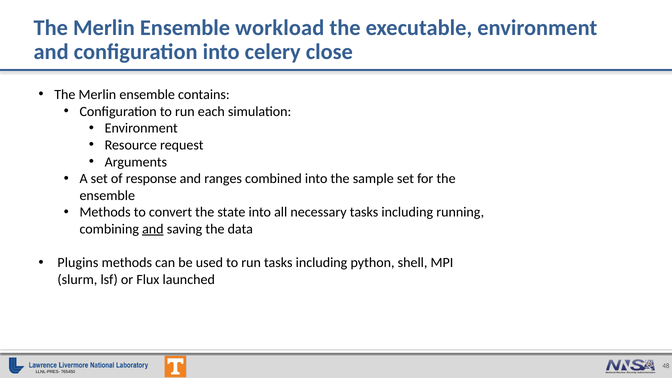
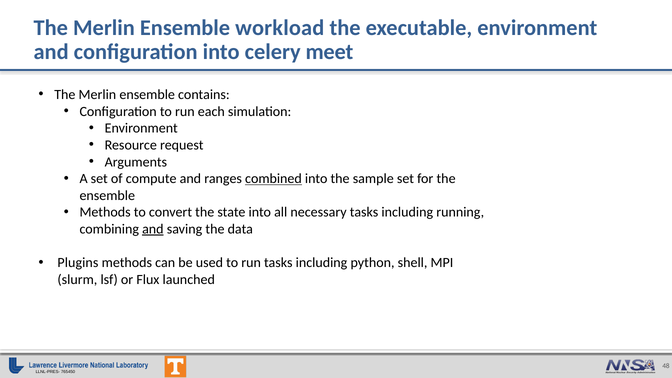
close: close -> meet (329, 52)
response: response -> compute (151, 179)
combined underline: none -> present (273, 179)
